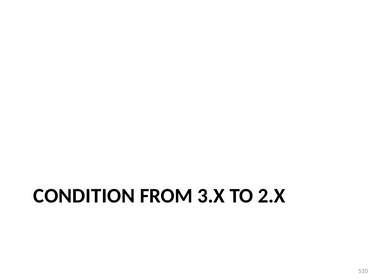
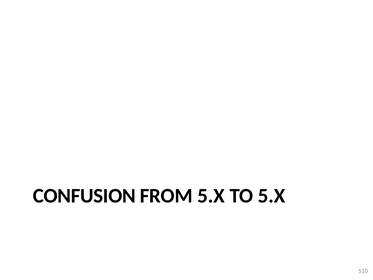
CONDITION: CONDITION -> CONFUSION (84, 196)
FROM 3.X: 3.X -> 5.X (211, 196)
TO 2.X: 2.X -> 5.X (272, 196)
